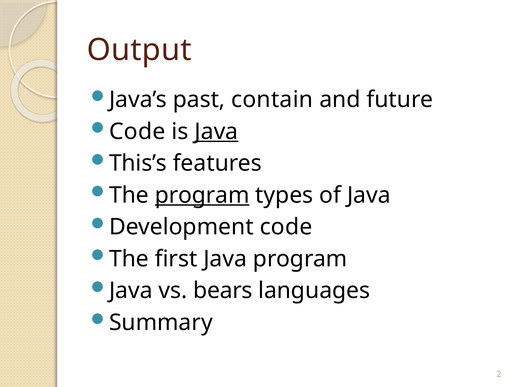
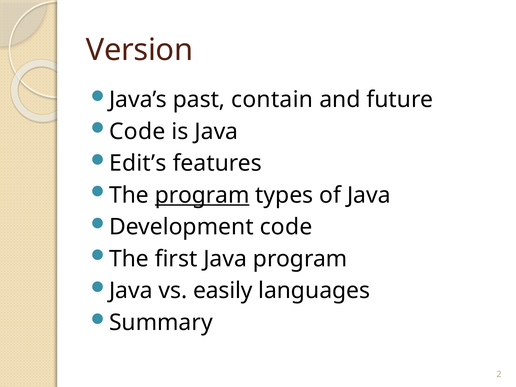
Output: Output -> Version (139, 50)
Java underline: present -> none (216, 131)
This’s: This’s -> Edit’s (138, 163)
bears: bears -> easily (223, 291)
